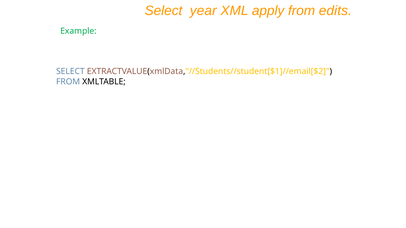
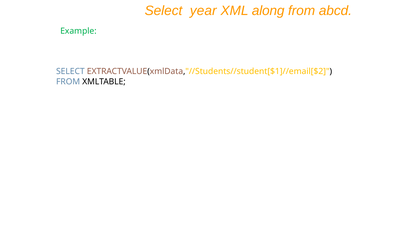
apply: apply -> along (268, 11)
edits: edits -> abcd (335, 11)
